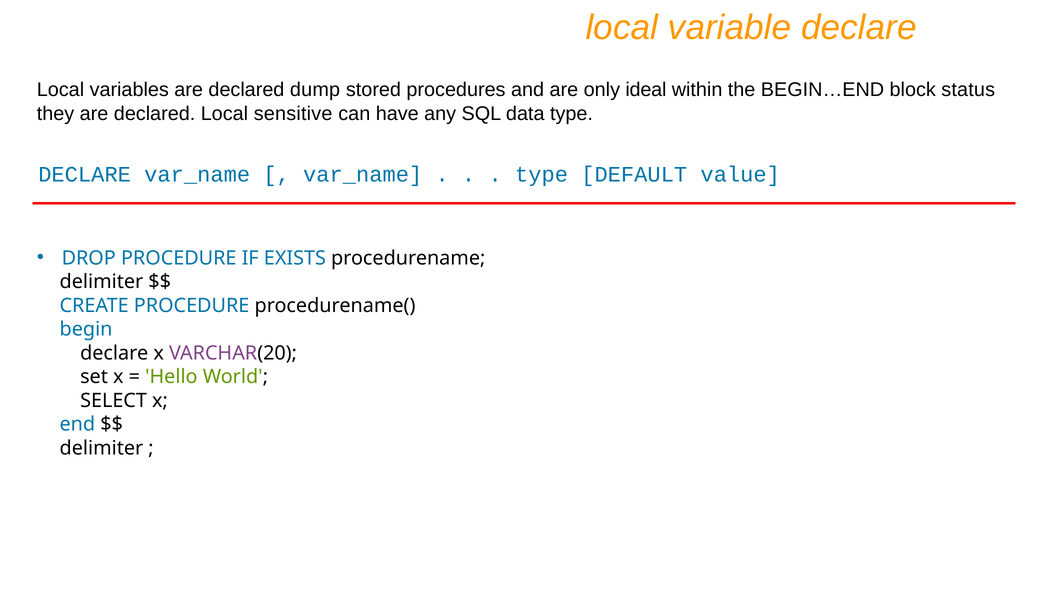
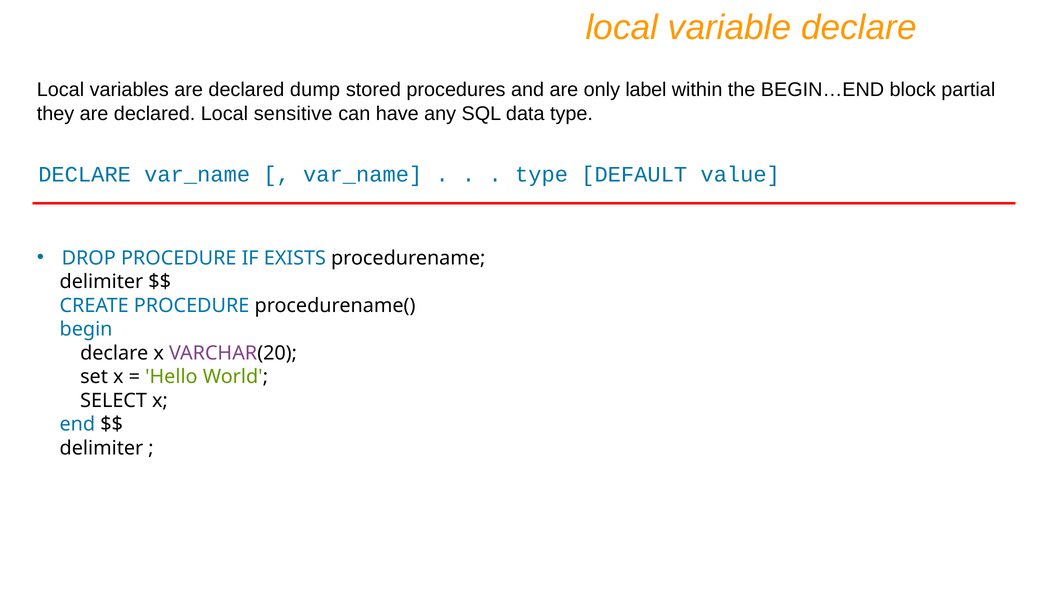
ideal: ideal -> label (646, 90)
status: status -> partial (968, 90)
